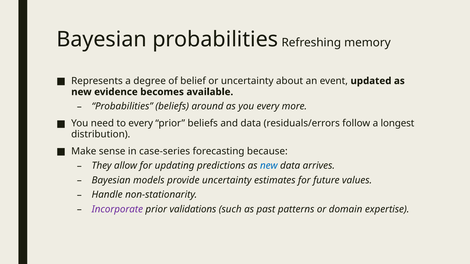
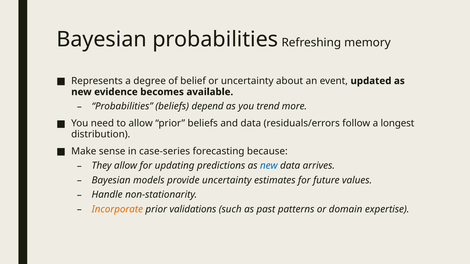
around: around -> depend (208, 107)
you every: every -> trend (268, 107)
to every: every -> allow (141, 123)
Incorporate colour: purple -> orange (117, 209)
